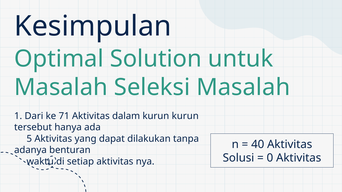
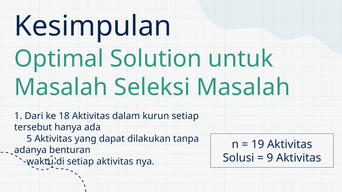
71: 71 -> 18 (64, 116)
kurun kurun: kurun -> setiap (185, 116)
40: 40 -> 19 (258, 145)
0: 0 -> 9 (270, 158)
